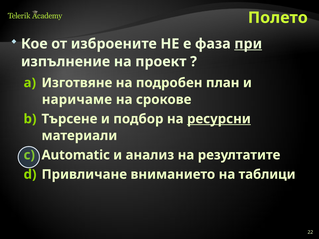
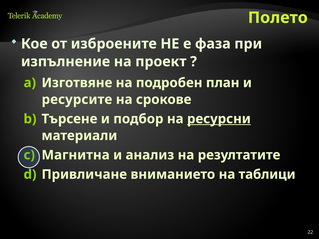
при underline: present -> none (248, 44)
наричаме: наричаме -> ресурсите (77, 100)
Automatic: Automatic -> Магнитна (76, 155)
